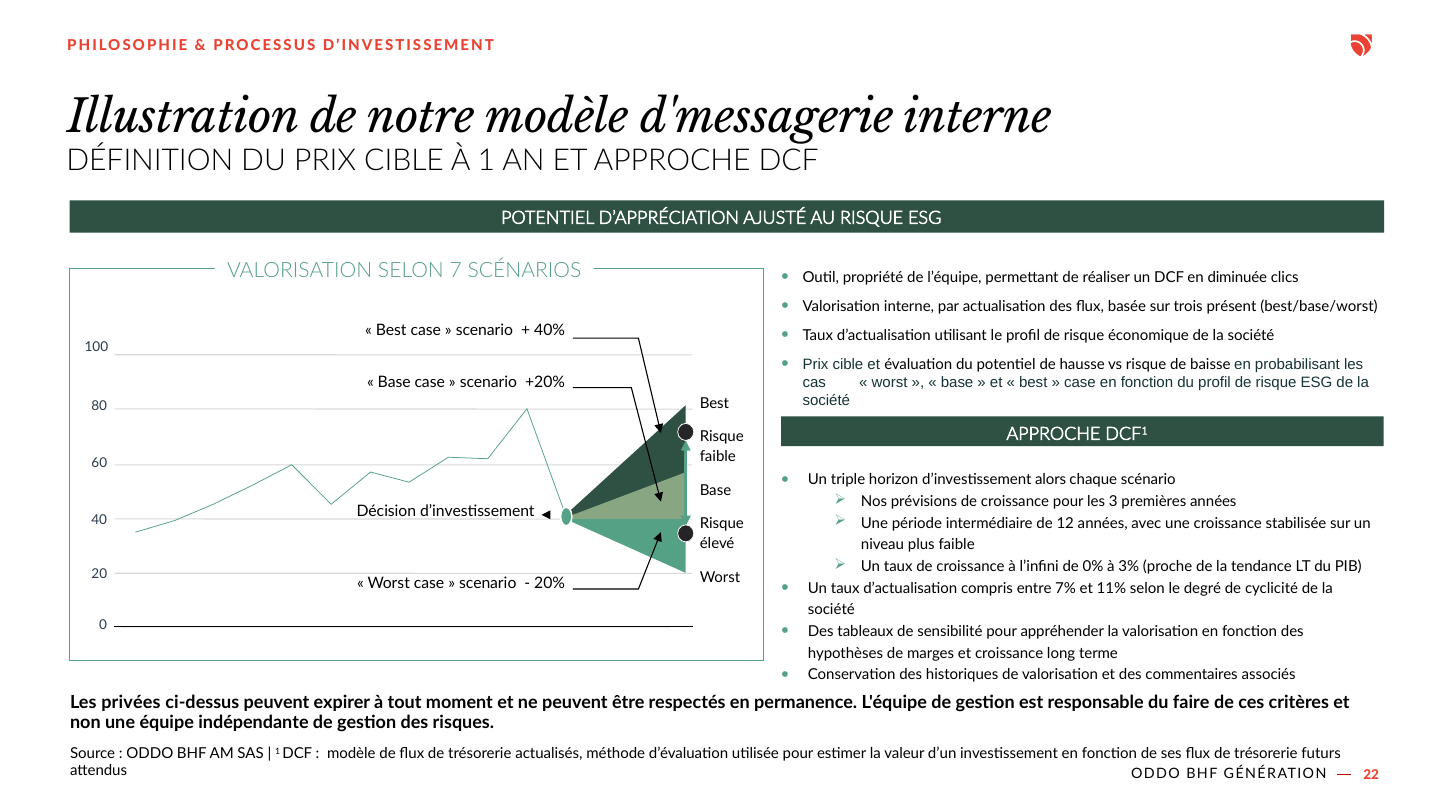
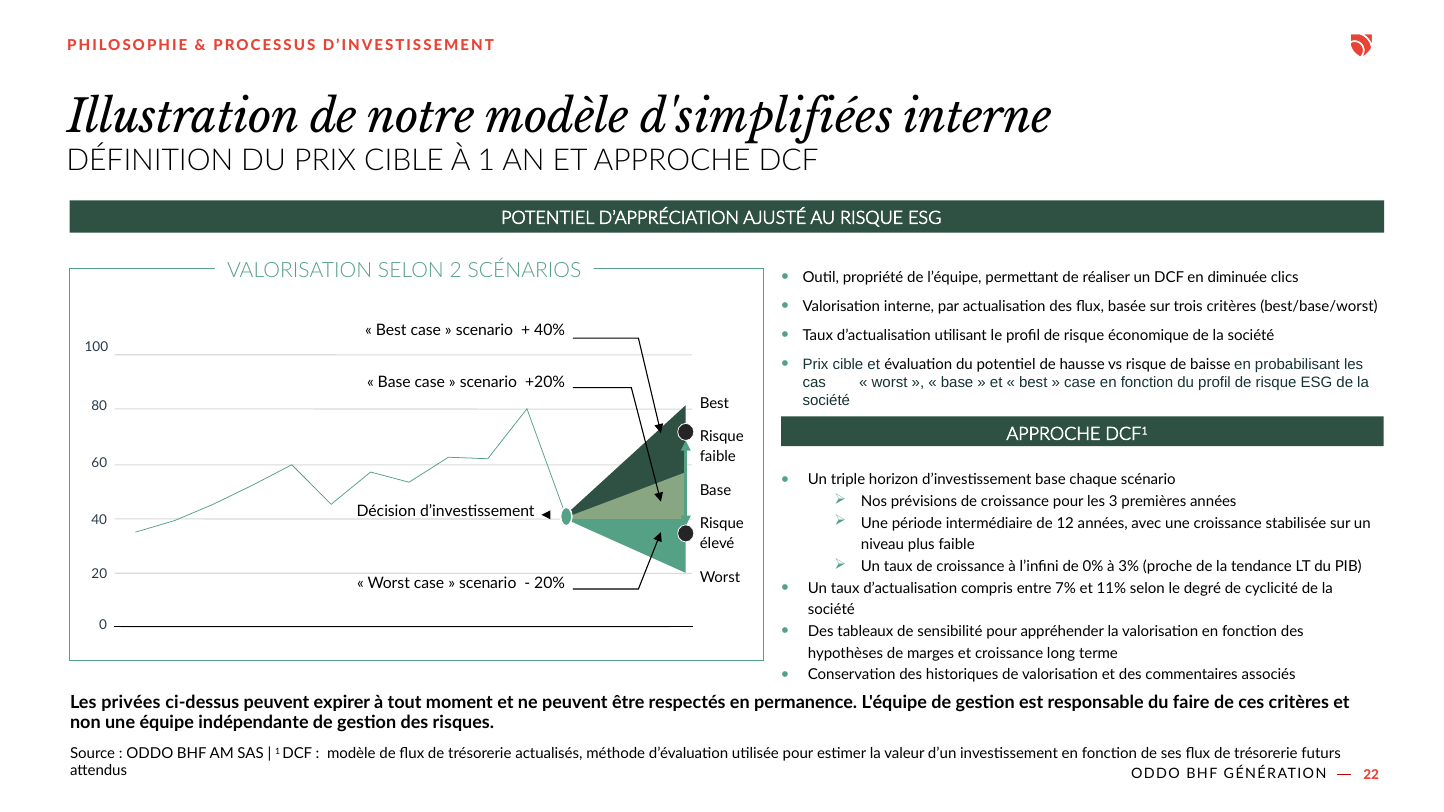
d'messagerie: d'messagerie -> d'simplifiées (767, 118)
7: 7 -> 2 (456, 270)
trois présent: présent -> critères (1231, 306)
d’investissement alors: alors -> base (1051, 480)
